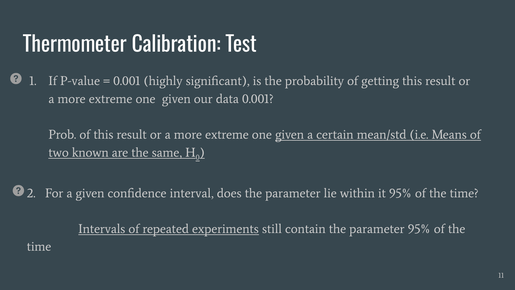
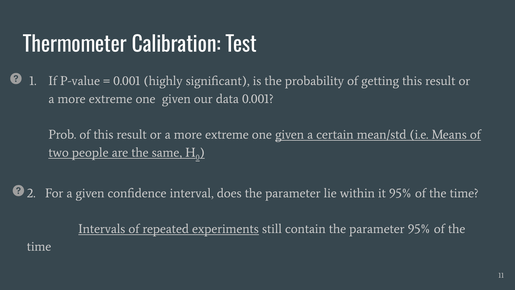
known: known -> people (90, 152)
